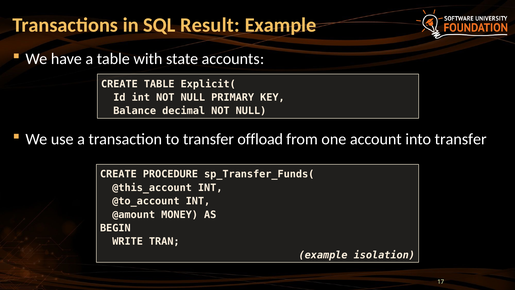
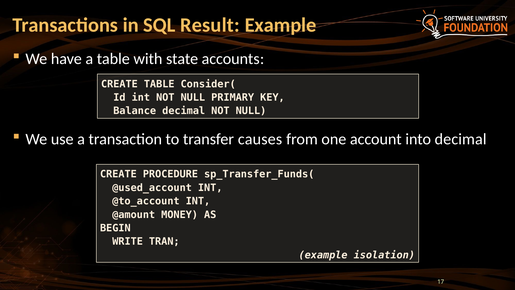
Explicit(: Explicit( -> Consider( (208, 84)
offload: offload -> causes (260, 139)
into transfer: transfer -> decimal (461, 139)
@this_account: @this_account -> @used_account (152, 188)
